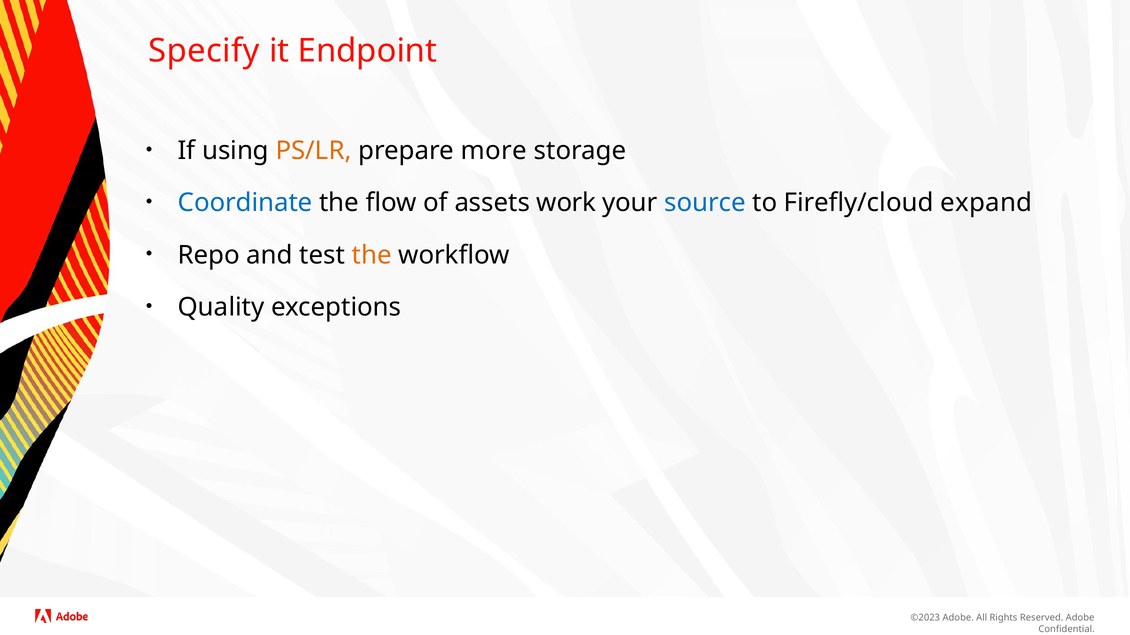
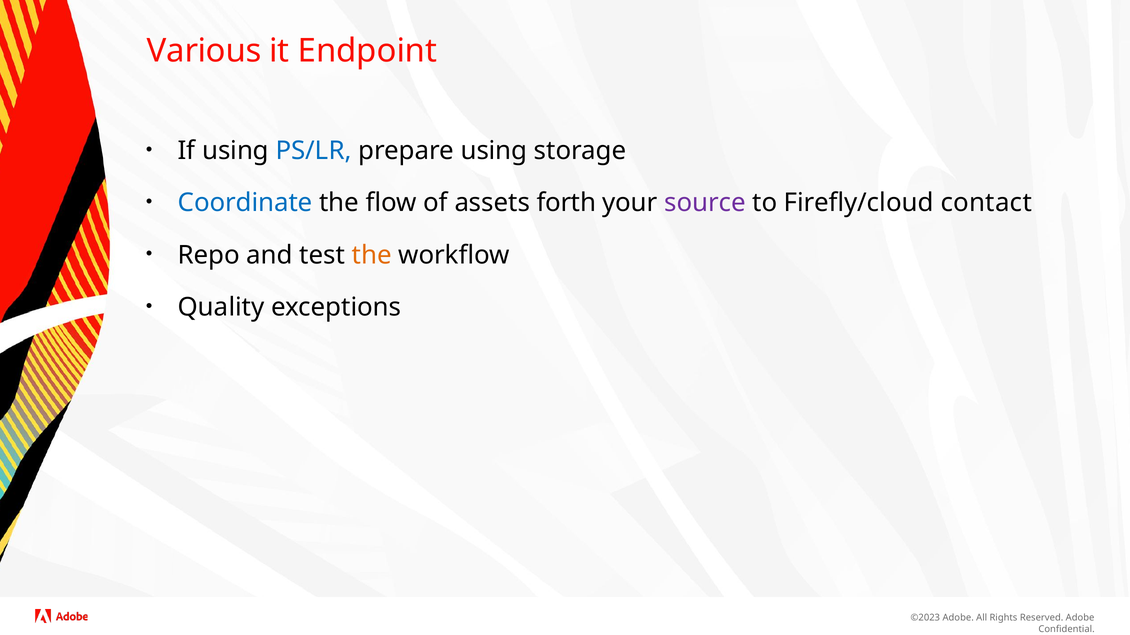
Specify: Specify -> Various (204, 51)
PS/LR colour: orange -> blue (314, 151)
prepare more: more -> using (494, 151)
work: work -> forth (566, 203)
source colour: blue -> purple (705, 203)
expand: expand -> contact (986, 203)
